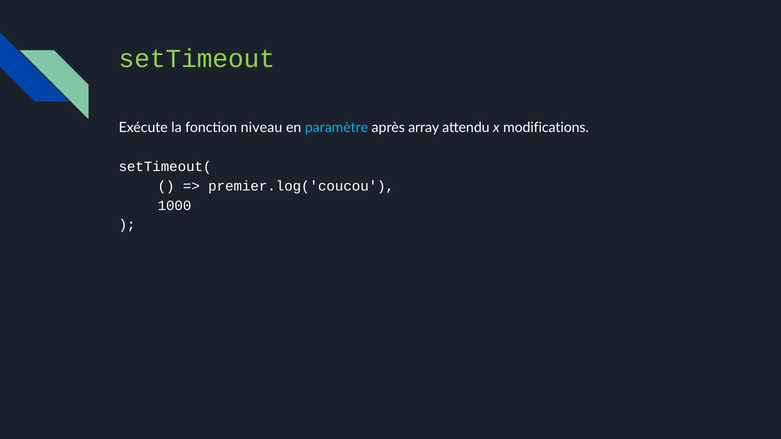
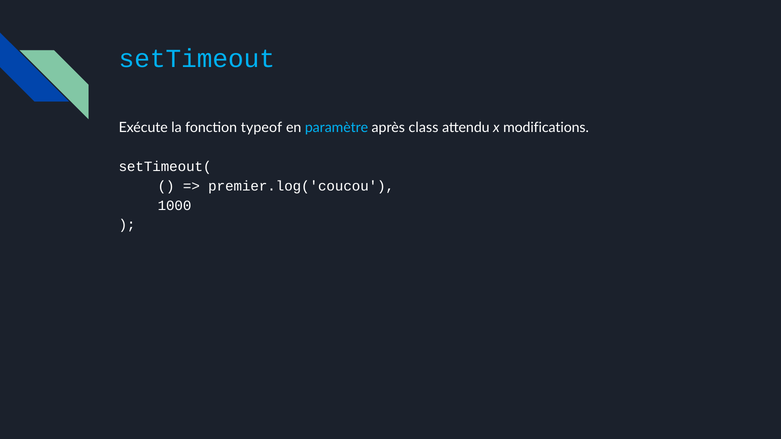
setTimeout colour: light green -> light blue (197, 59)
niveau: niveau -> typeof (261, 128)
array: array -> class (424, 128)
